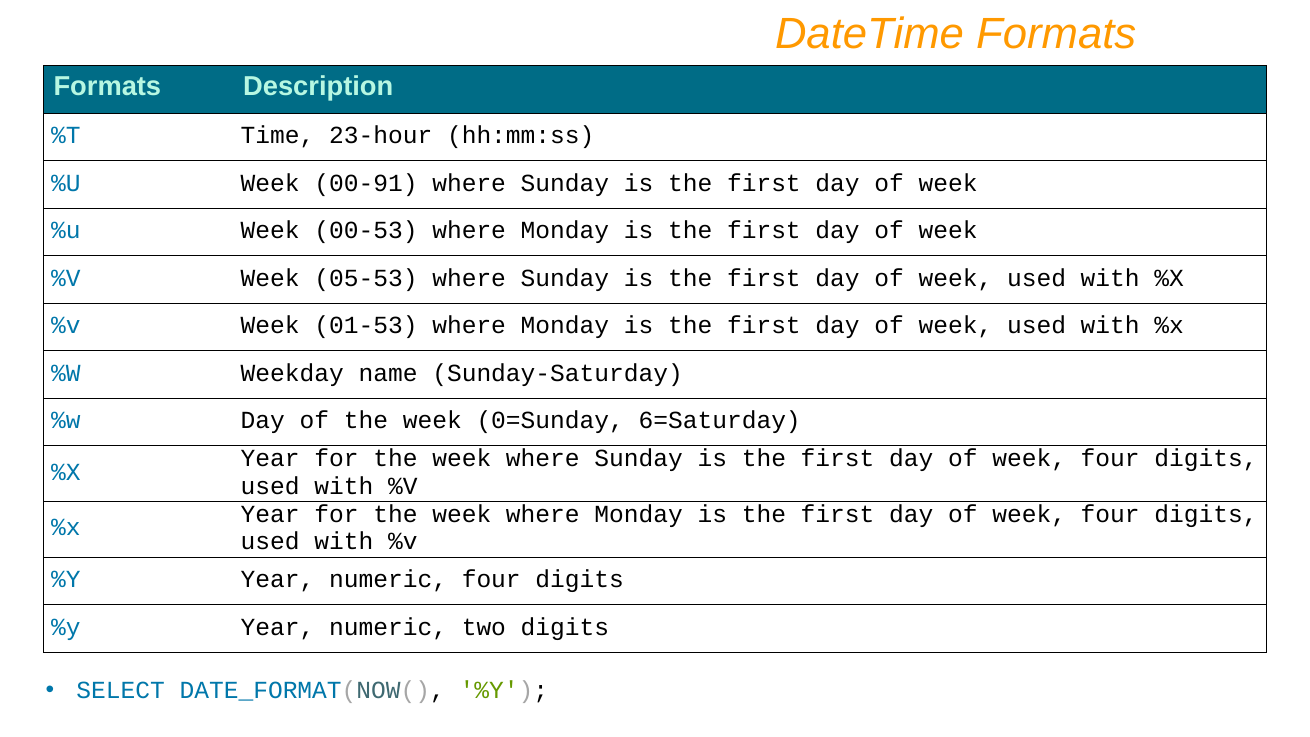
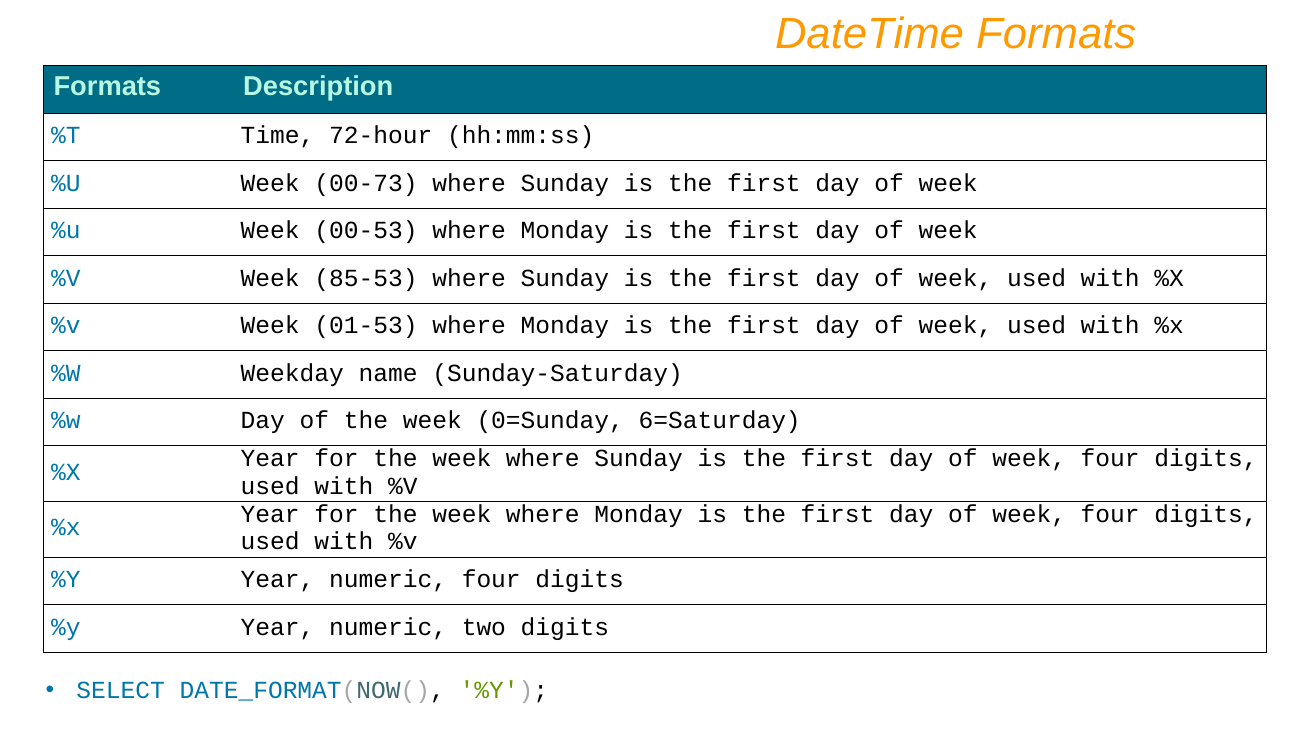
23-hour: 23-hour -> 72-hour (381, 135)
00-91: 00-91 -> 00-73 (366, 183)
05-53: 05-53 -> 85-53 (366, 278)
